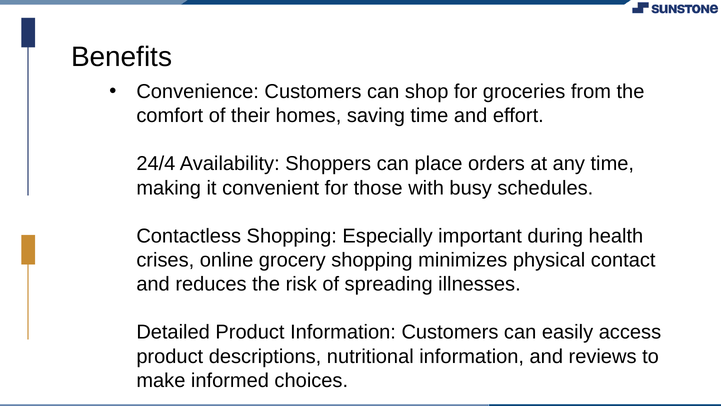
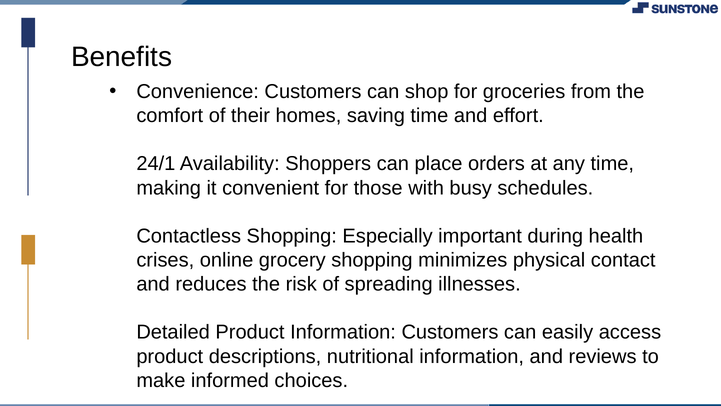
24/4: 24/4 -> 24/1 (156, 164)
